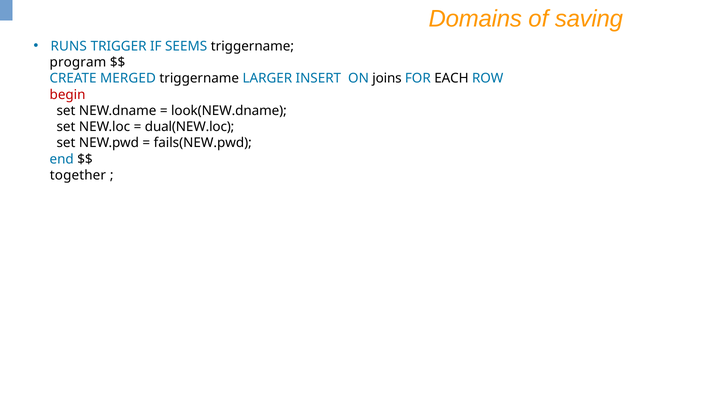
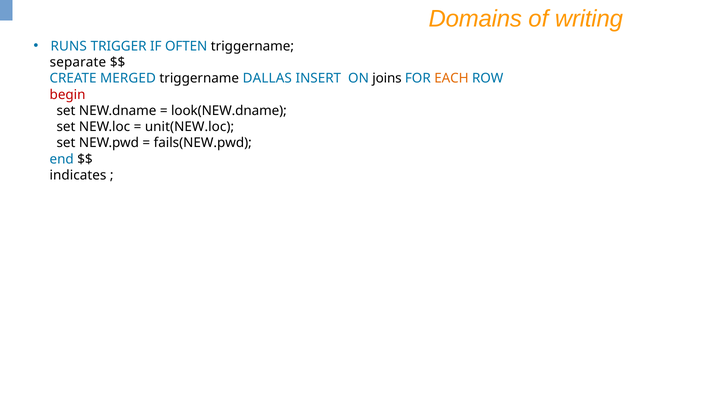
saving: saving -> writing (589, 19)
SEEMS: SEEMS -> OFTEN (186, 46)
program: program -> separate (78, 62)
LARGER: LARGER -> DALLAS (267, 78)
EACH colour: black -> orange (451, 78)
dual(NEW.loc: dual(NEW.loc -> unit(NEW.loc (190, 127)
together: together -> indicates (78, 175)
